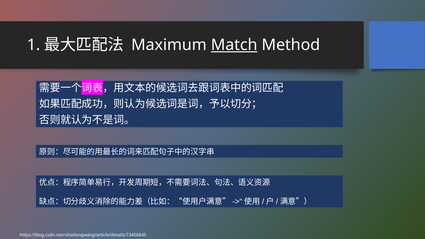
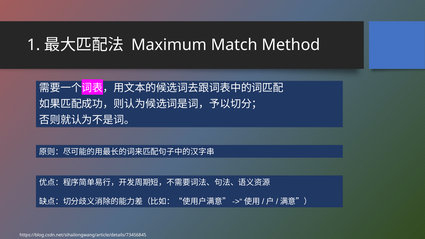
Match underline: present -> none (234, 45)
